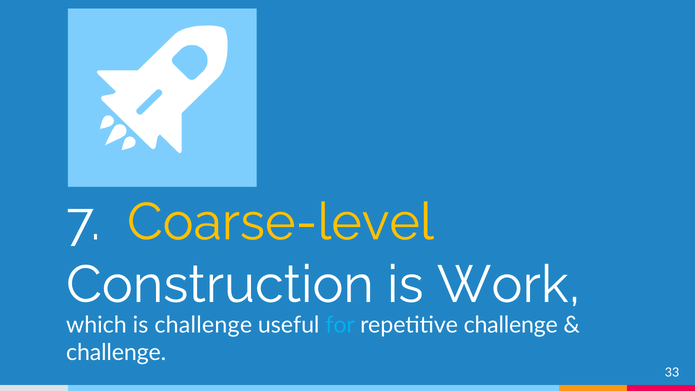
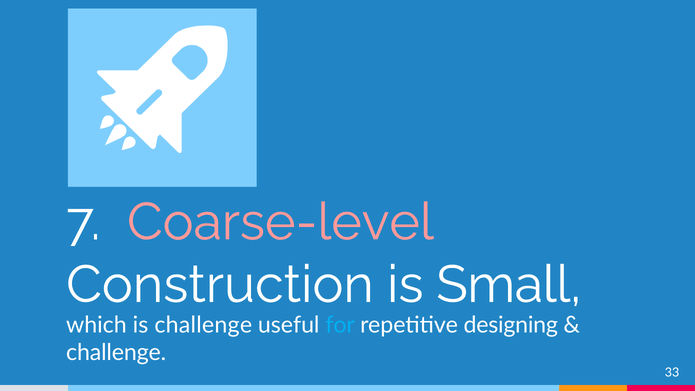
Coarse-level colour: yellow -> pink (280, 222)
Work: Work -> Small (509, 285)
repetitive challenge: challenge -> designing (511, 325)
